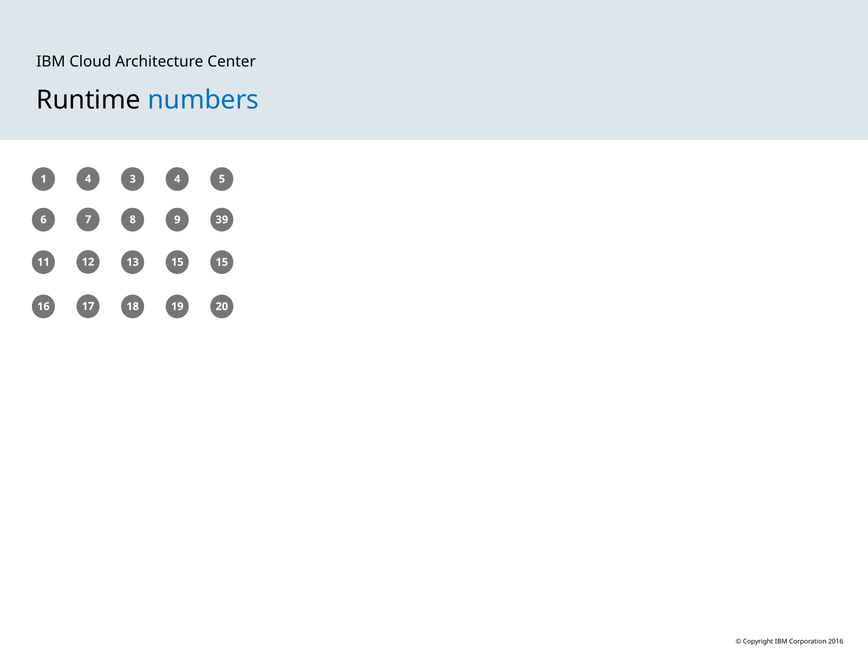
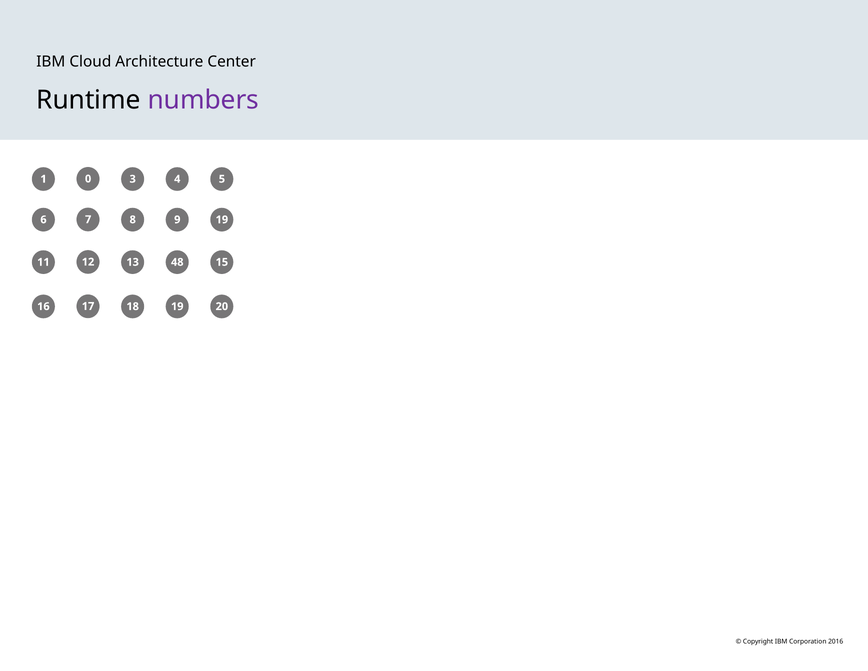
numbers colour: blue -> purple (203, 100)
1 4: 4 -> 0 (88, 179)
9 39: 39 -> 19 (222, 220)
13 15: 15 -> 48 (177, 262)
